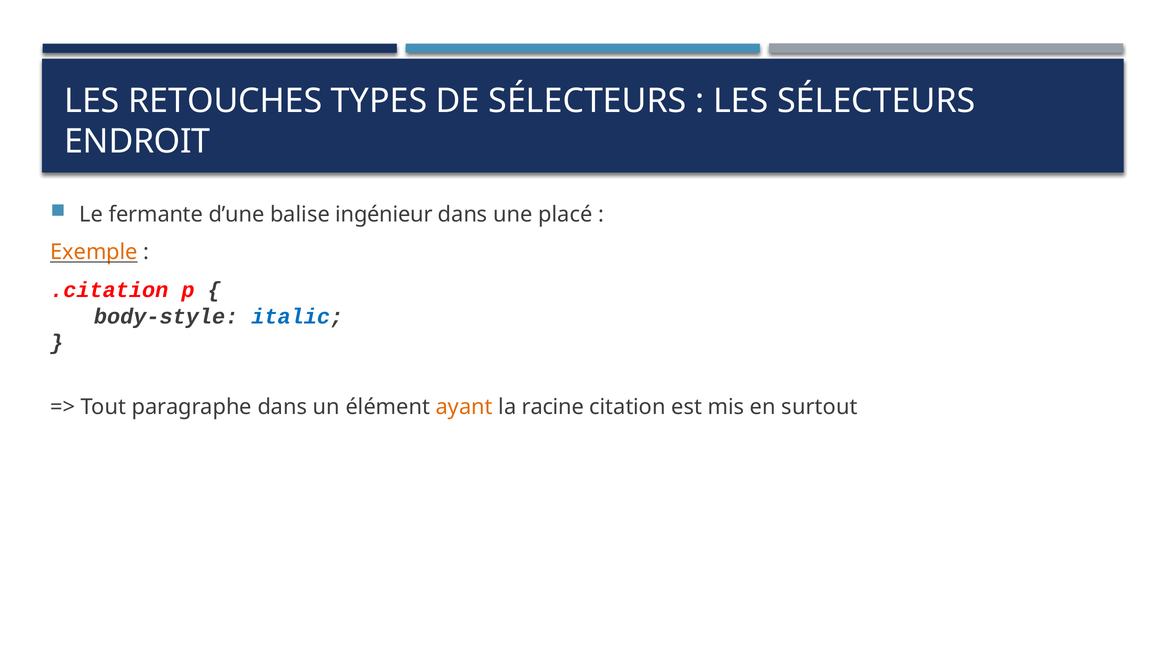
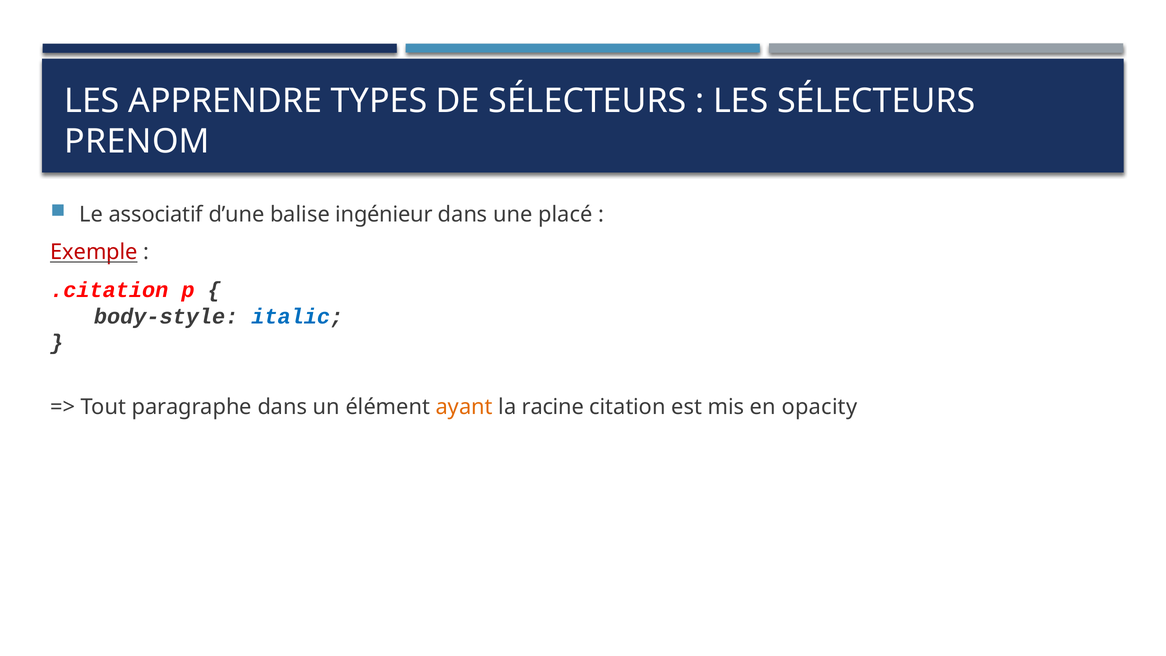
RETOUCHES: RETOUCHES -> APPRENDRE (225, 101)
ENDROIT: ENDROIT -> PRENOM (137, 142)
fermante: fermante -> associatif (156, 214)
Exemple colour: orange -> red (94, 252)
surtout: surtout -> opacity (819, 407)
